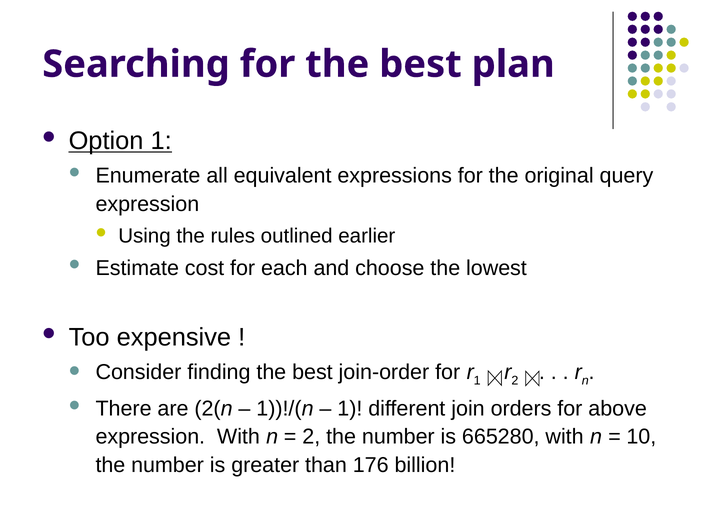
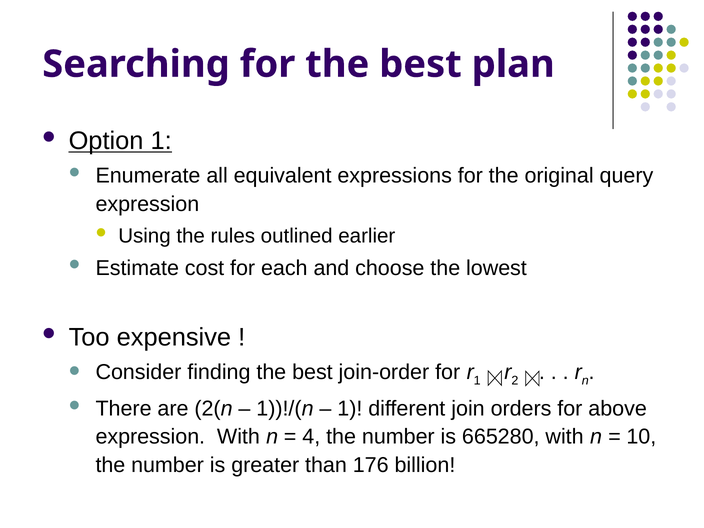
2: 2 -> 4 (311, 437)
